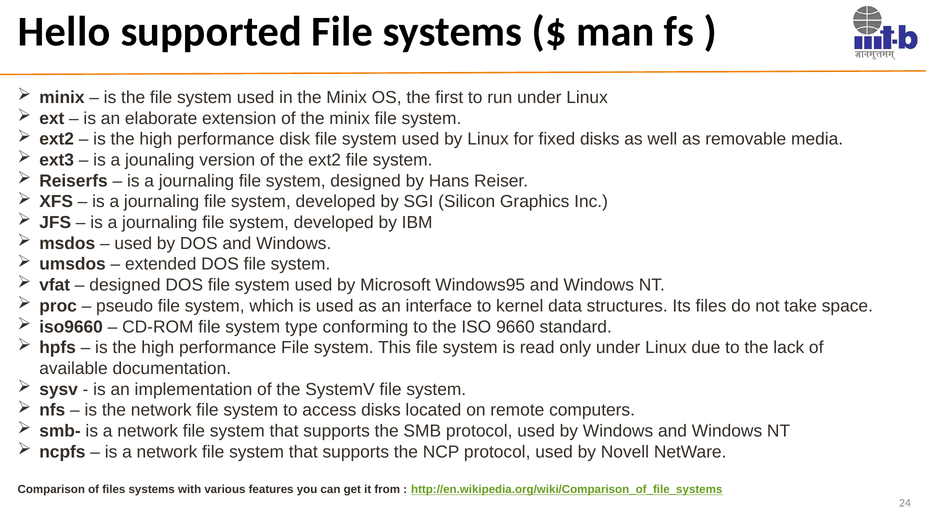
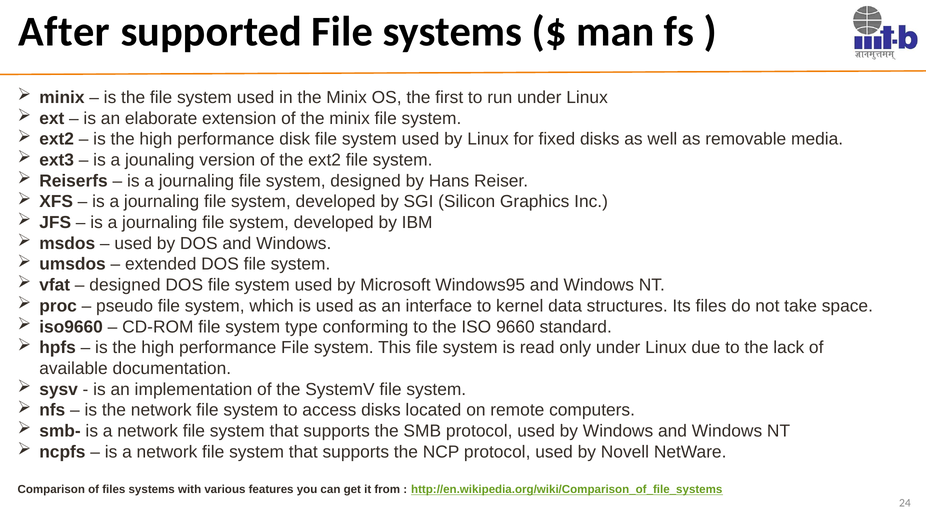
Hello: Hello -> After (64, 32)
